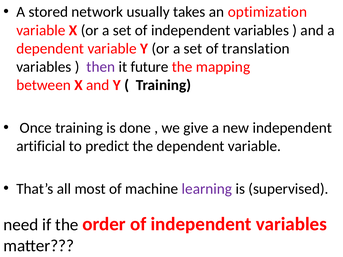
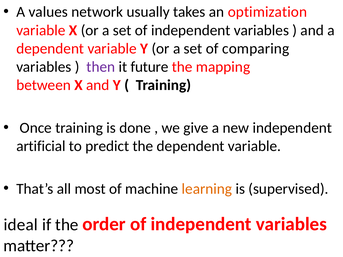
stored: stored -> values (48, 12)
translation: translation -> comparing (256, 49)
learning colour: purple -> orange (207, 189)
need: need -> ideal (21, 225)
